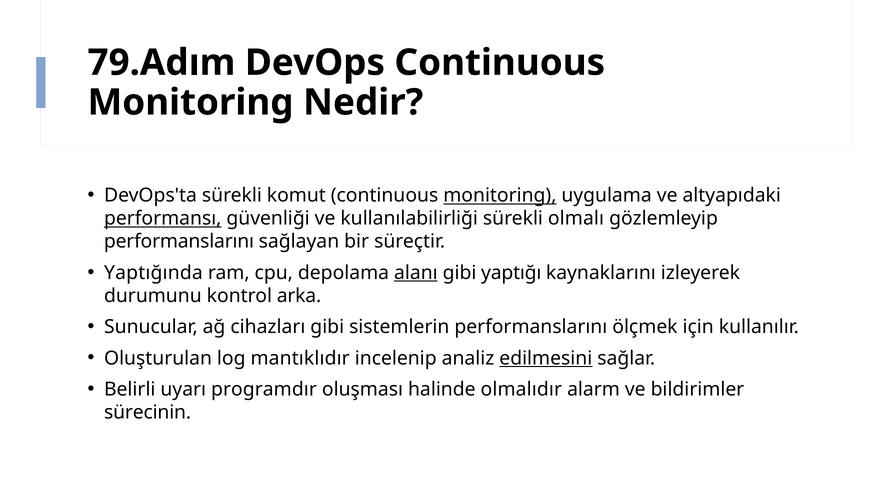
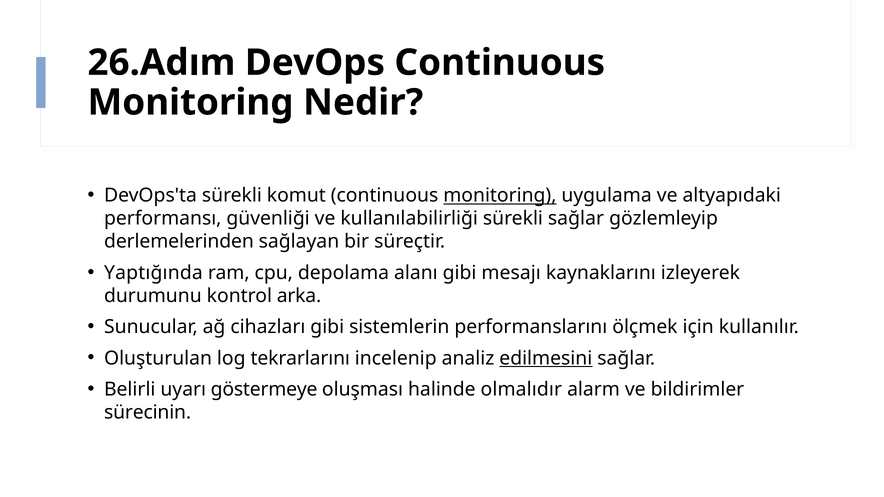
79.Adım: 79.Adım -> 26.Adım (161, 63)
performansı underline: present -> none (163, 219)
sürekli olmalı: olmalı -> sağlar (576, 219)
performanslarını: performanslarını -> derlemelerinden (179, 242)
alanı underline: present -> none (416, 273)
yaptığı: yaptığı -> mesajı (511, 273)
mantıklıdır: mantıklıdır -> tekrarlarını (300, 358)
programdır: programdır -> göstermeye (264, 390)
